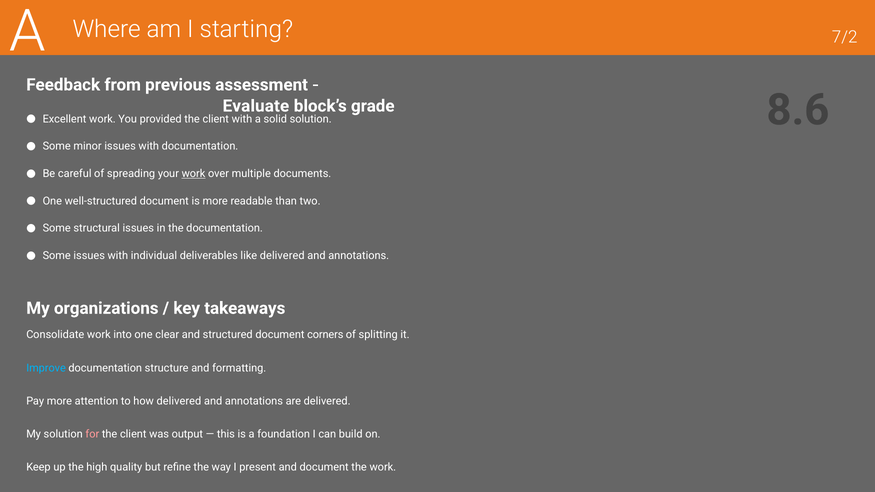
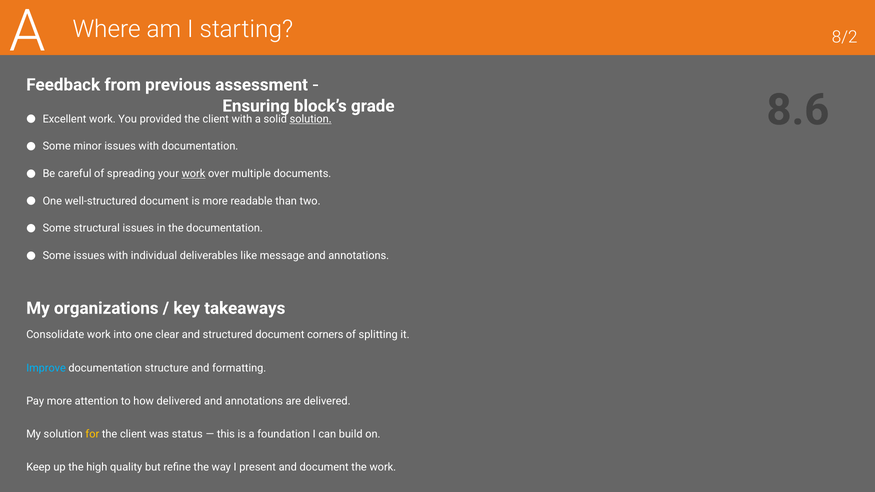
7/2: 7/2 -> 8/2 (845, 37)
Evaluate: Evaluate -> Ensuring (256, 106)
solution underline: none -> present (311, 119)
like delivered: delivered -> message (282, 256)
for colour: pink -> yellow (92, 434)
output: output -> status (187, 434)
